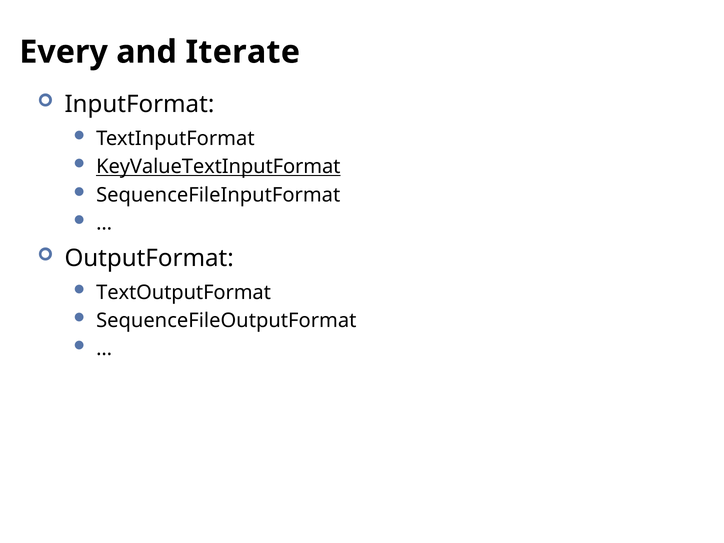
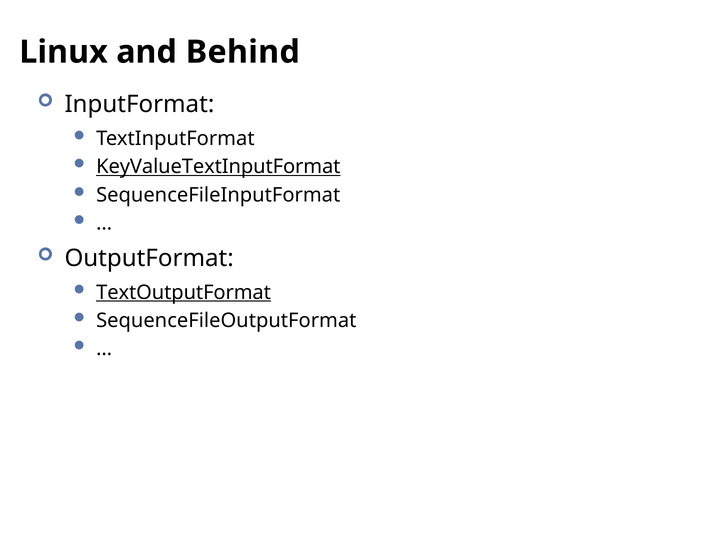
Every: Every -> Linux (64, 52)
Iterate: Iterate -> Behind (243, 52)
TextOutputFormat underline: none -> present (184, 292)
